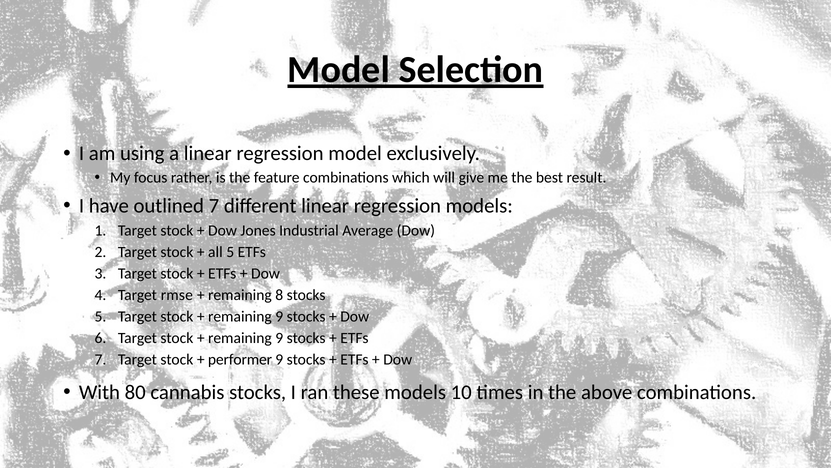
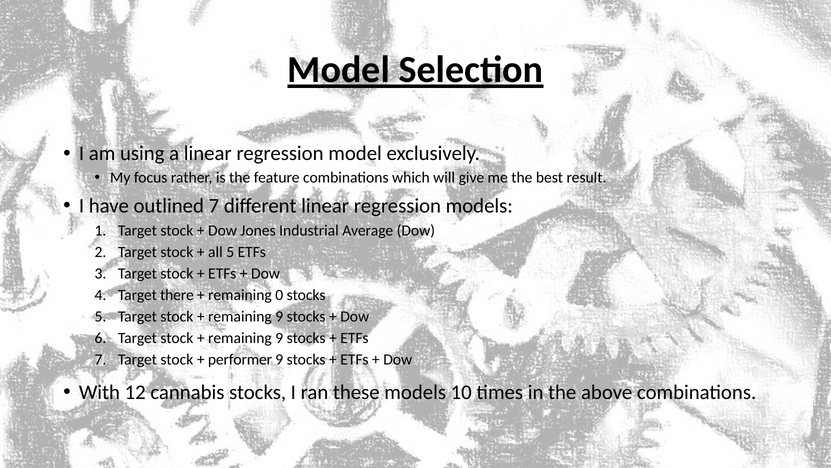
rmse: rmse -> there (177, 295)
8: 8 -> 0 (279, 295)
80: 80 -> 12 (135, 392)
